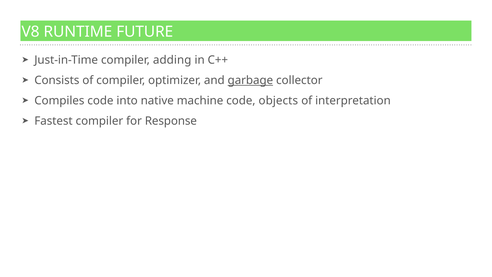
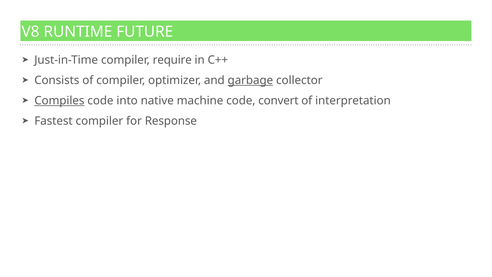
adding: adding -> require (172, 60)
Compiles underline: none -> present (59, 101)
objects: objects -> convert (278, 101)
